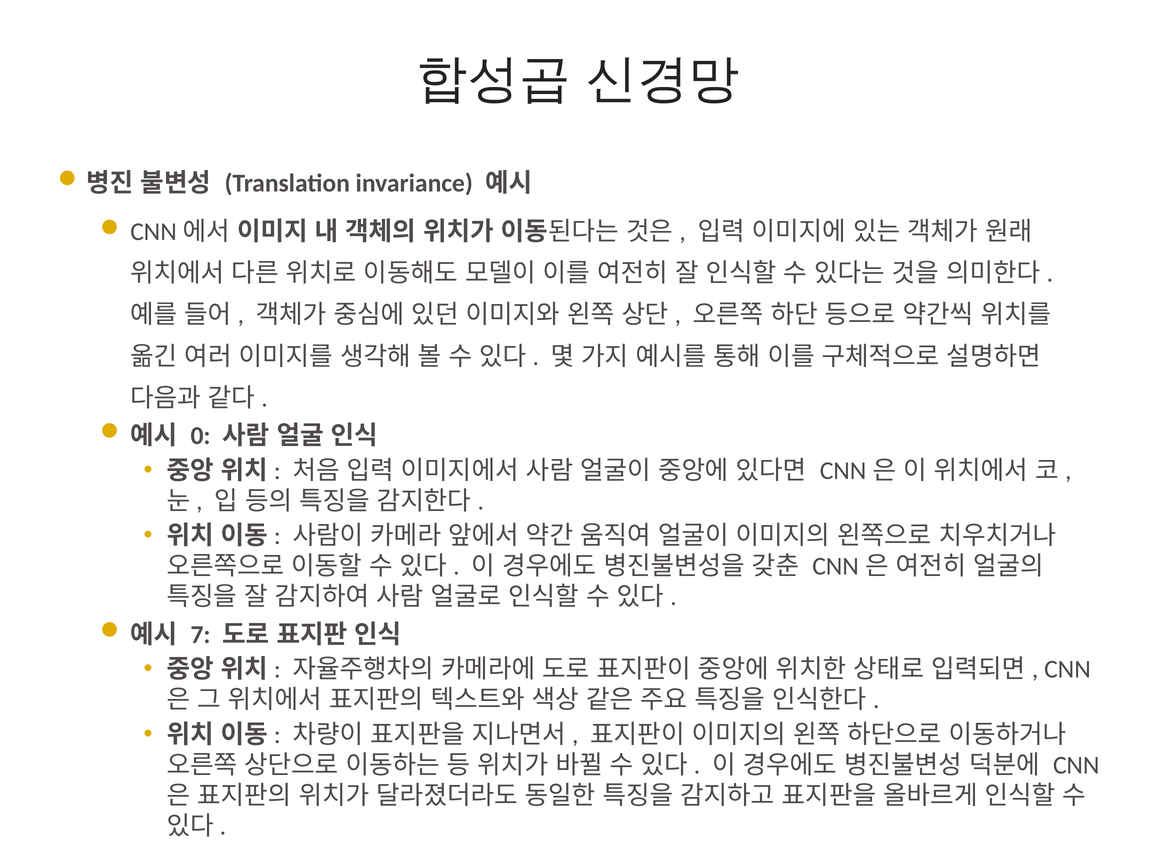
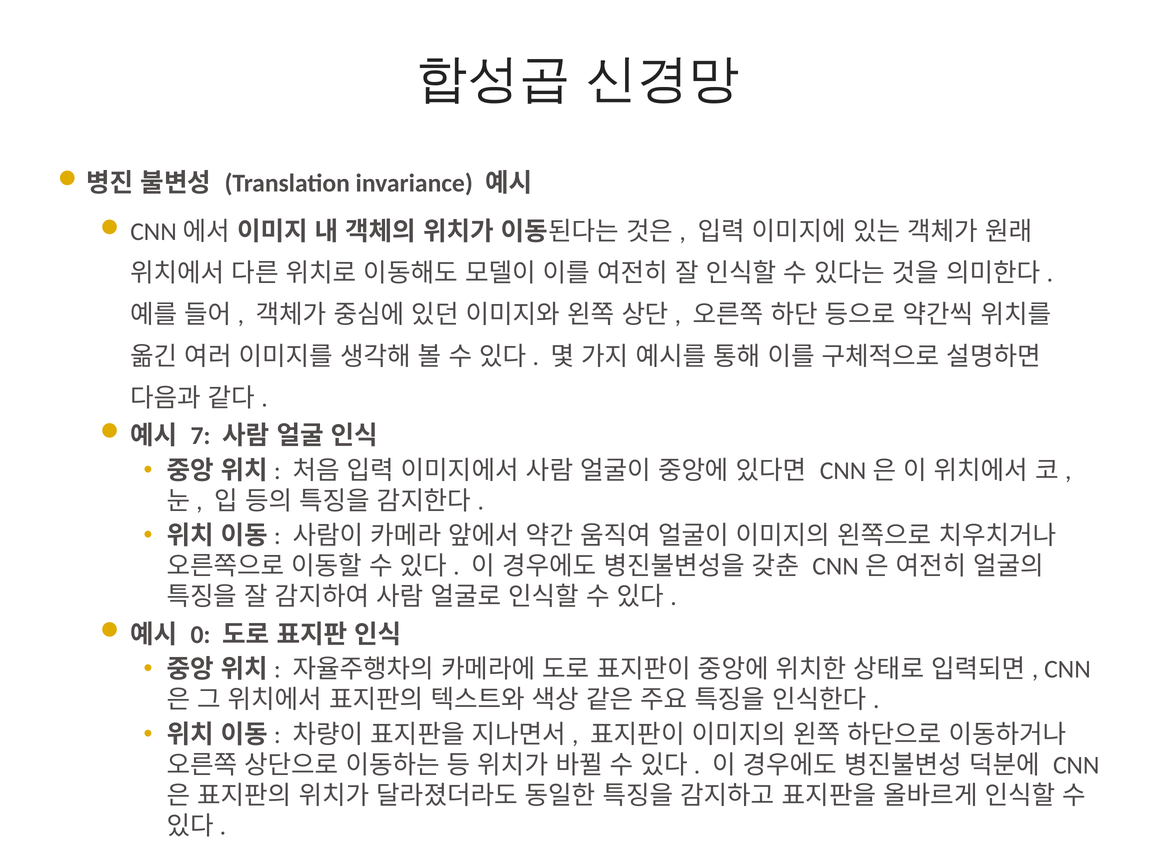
0: 0 -> 7 (201, 435)
7: 7 -> 0 (201, 634)
